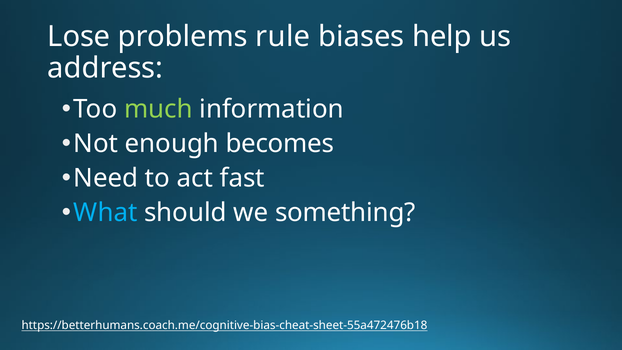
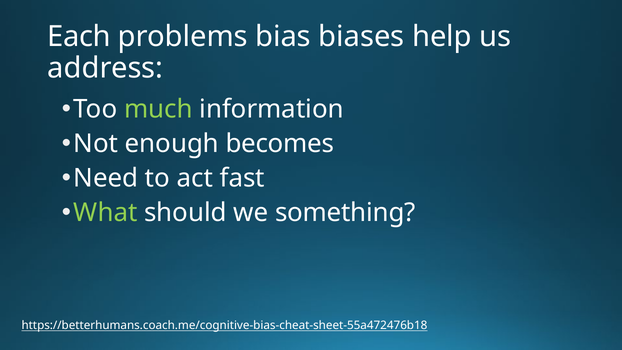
Lose: Lose -> Each (79, 37)
rule: rule -> bias (283, 37)
What colour: light blue -> light green (105, 213)
